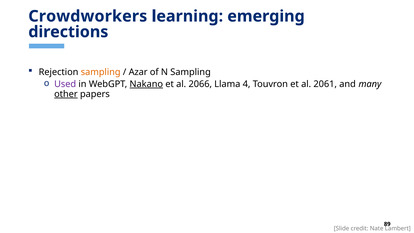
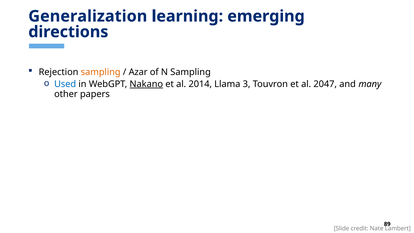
Crowdworkers: Crowdworkers -> Generalization (88, 16)
Used colour: purple -> blue (65, 84)
2066: 2066 -> 2014 (200, 84)
4: 4 -> 3 (247, 84)
2061: 2061 -> 2047 (325, 84)
other underline: present -> none (66, 94)
